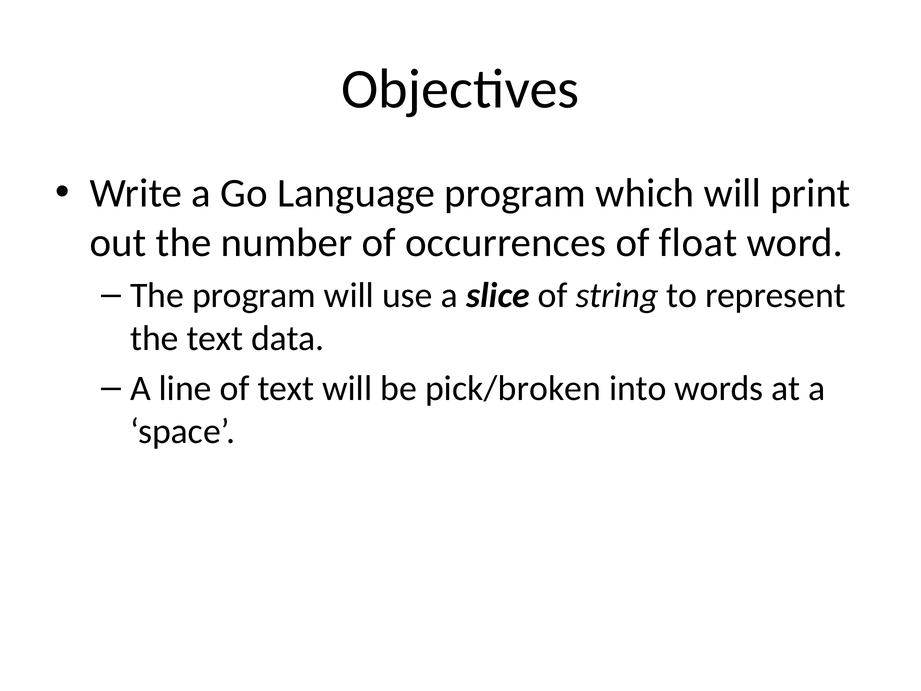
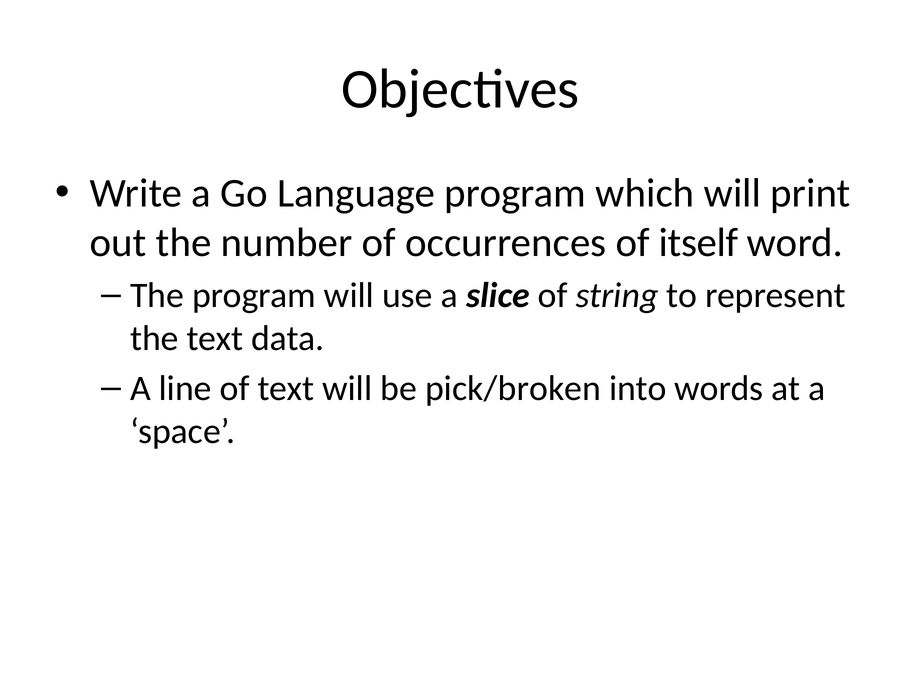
float: float -> itself (699, 242)
